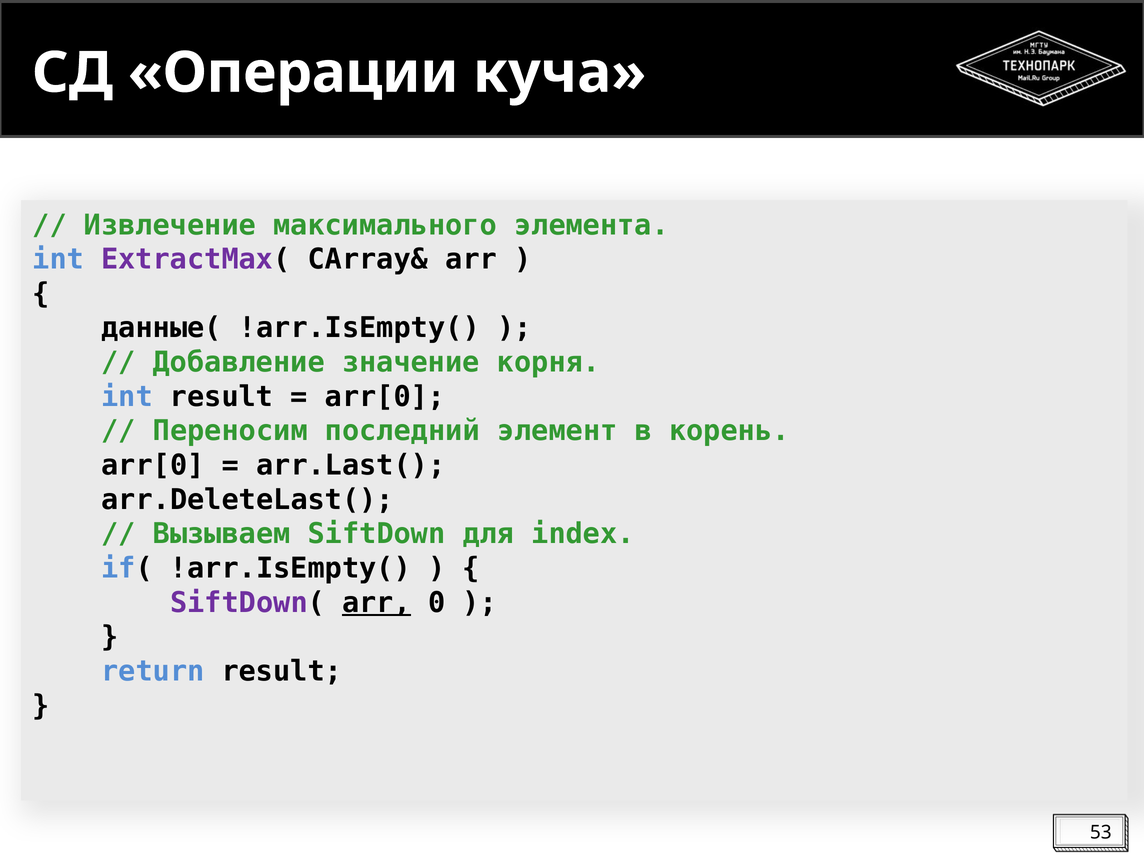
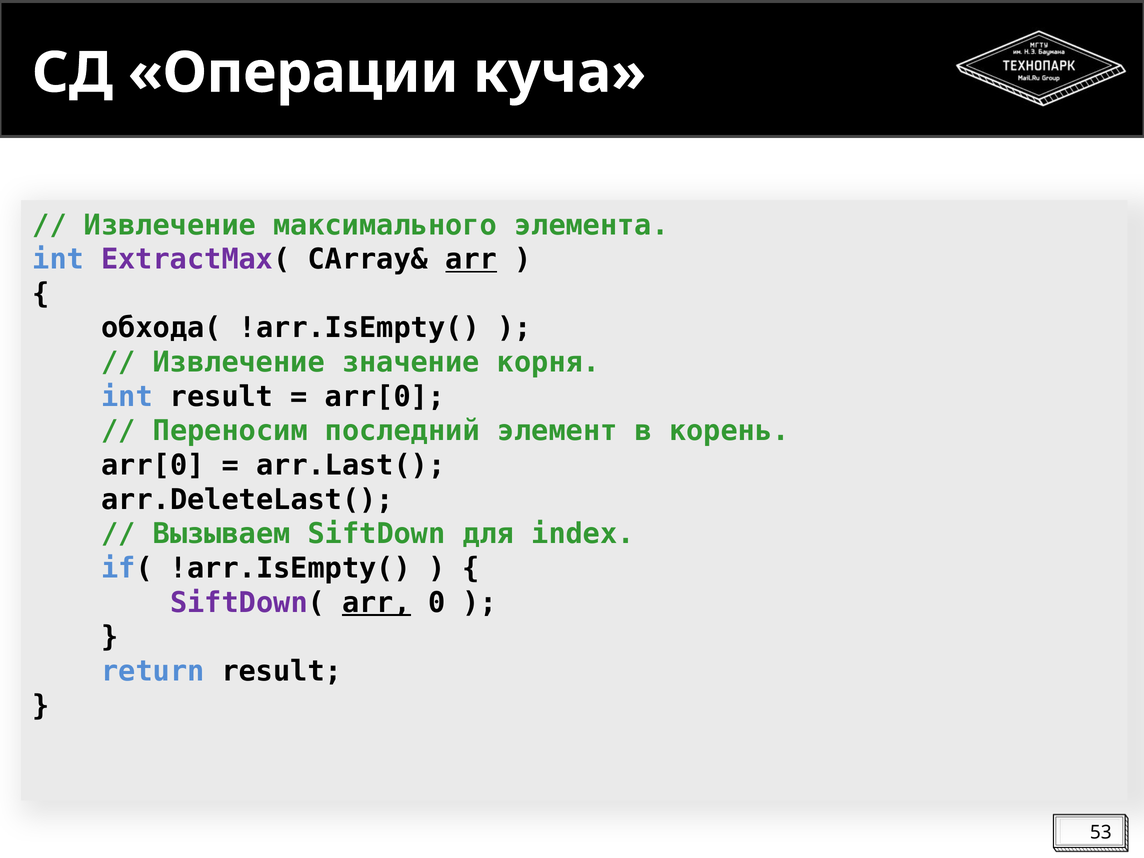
arr underline: none -> present (471, 259)
данные(: данные( -> обхода( (161, 328)
Добавление: Добавление -> Извлечение (239, 362)
